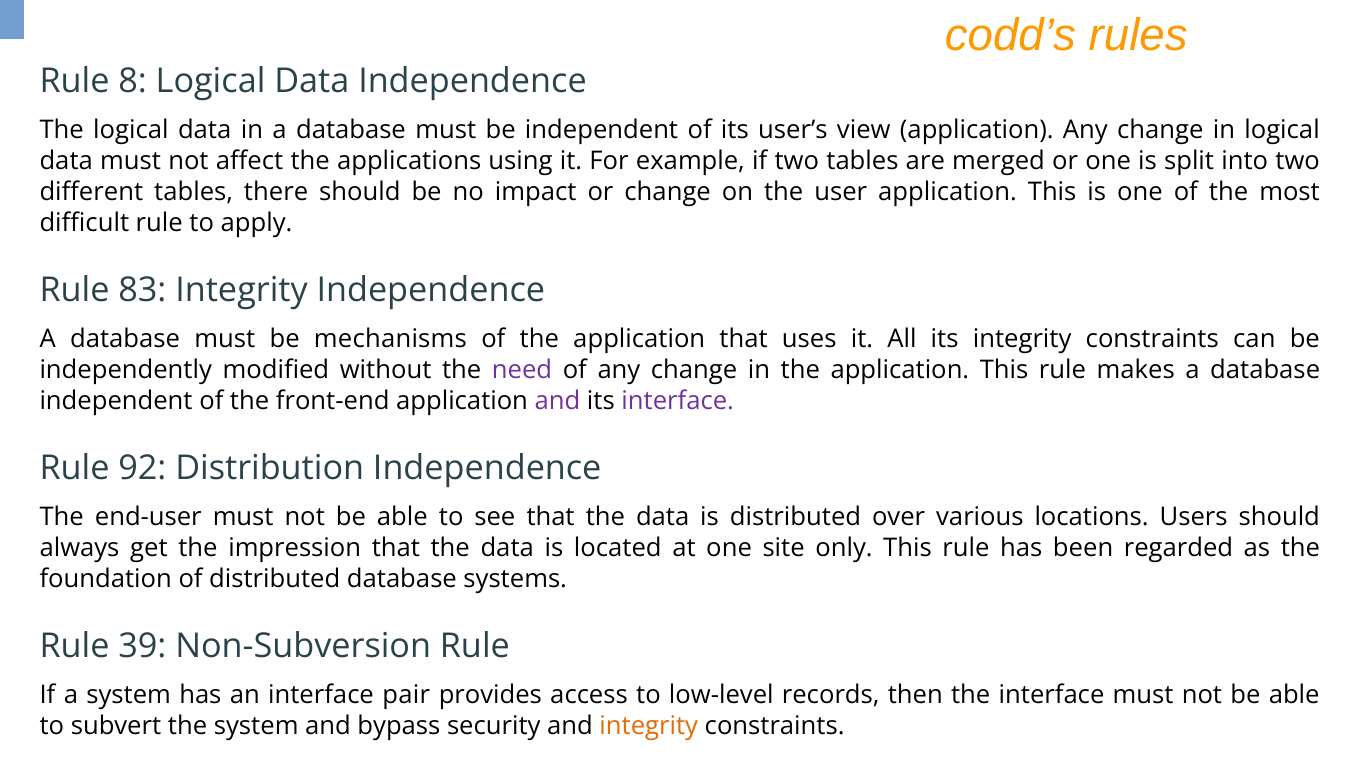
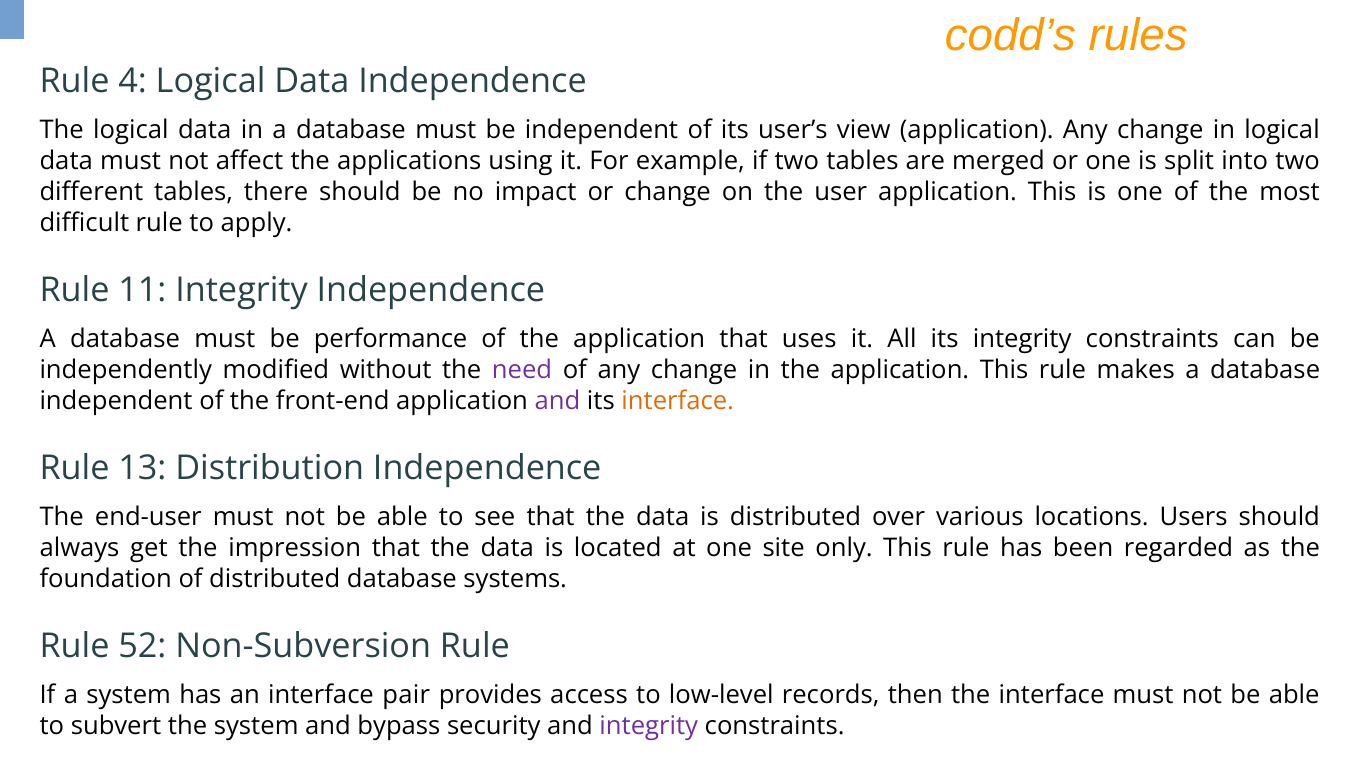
8: 8 -> 4 (133, 81)
83: 83 -> 11 (142, 290)
mechanisms: mechanisms -> performance (391, 339)
interface colour: purple -> orange (678, 401)
92: 92 -> 13 (142, 468)
39: 39 -> 52 (142, 646)
integrity colour: orange -> purple (649, 726)
